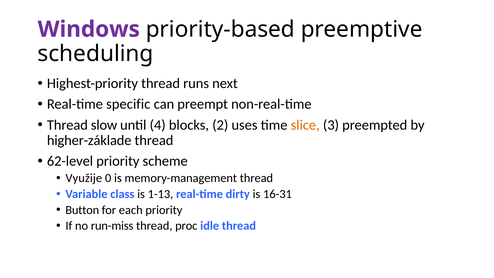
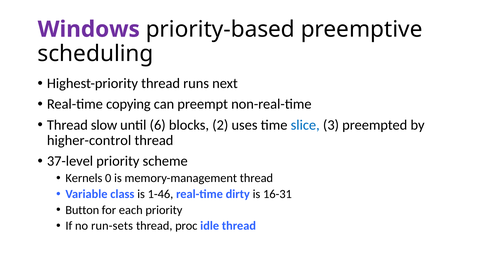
specific: specific -> copying (128, 104)
4: 4 -> 6 (158, 125)
slice colour: orange -> blue (305, 125)
higher-základe: higher-základe -> higher-control (89, 140)
62-level: 62-level -> 37-level (70, 161)
Využije: Využije -> Kernels (84, 178)
1-13: 1-13 -> 1-46 (160, 194)
run-miss: run-miss -> run-sets (112, 226)
